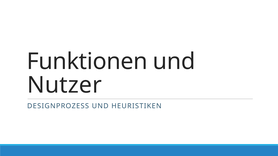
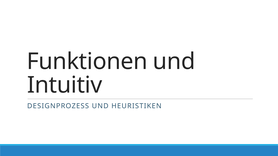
Nutzer: Nutzer -> Intuitiv (65, 85)
